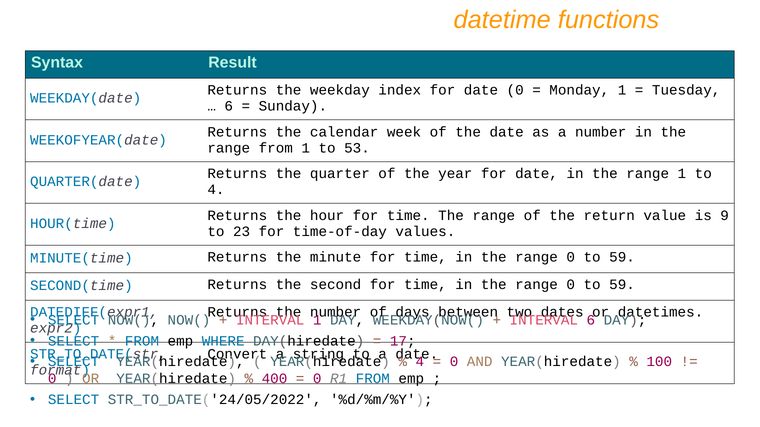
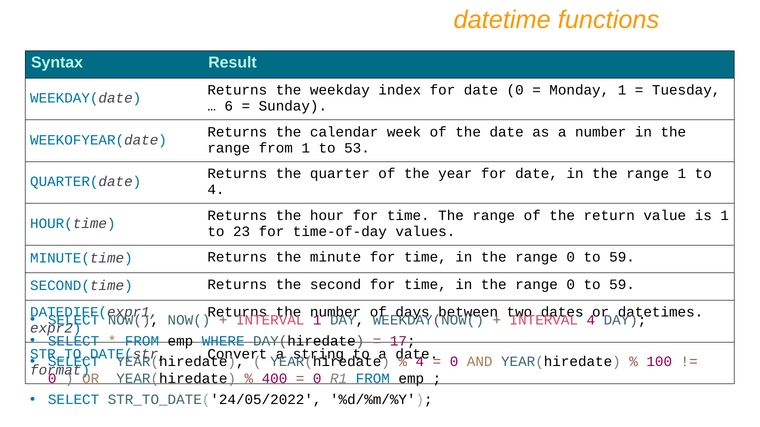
is 9: 9 -> 1 (725, 216)
6: 6 -> 4 (591, 320)
